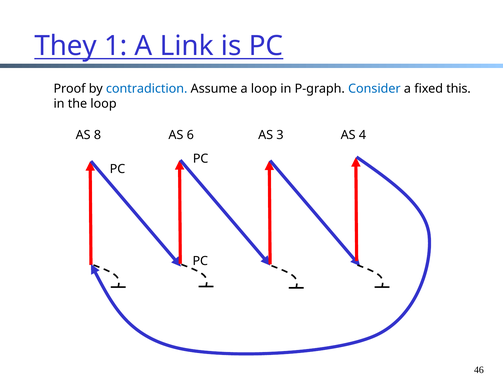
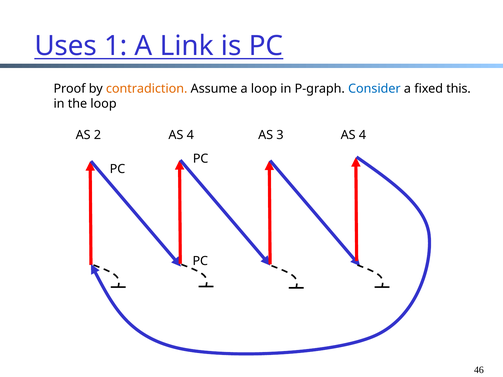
They: They -> Uses (66, 46)
contradiction colour: blue -> orange (147, 89)
8: 8 -> 2 (97, 135)
6: 6 -> 4 (190, 135)
